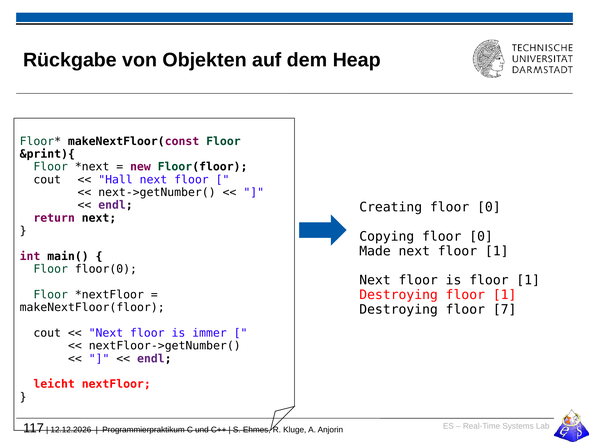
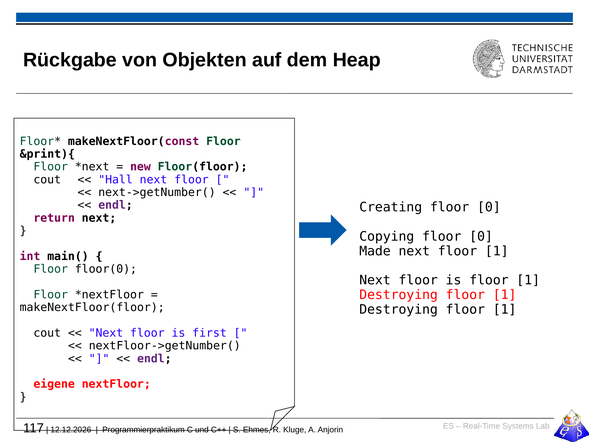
7: 7 -> 1 (505, 309)
immer: immer -> first (210, 333)
leicht: leicht -> eigene (54, 384)
